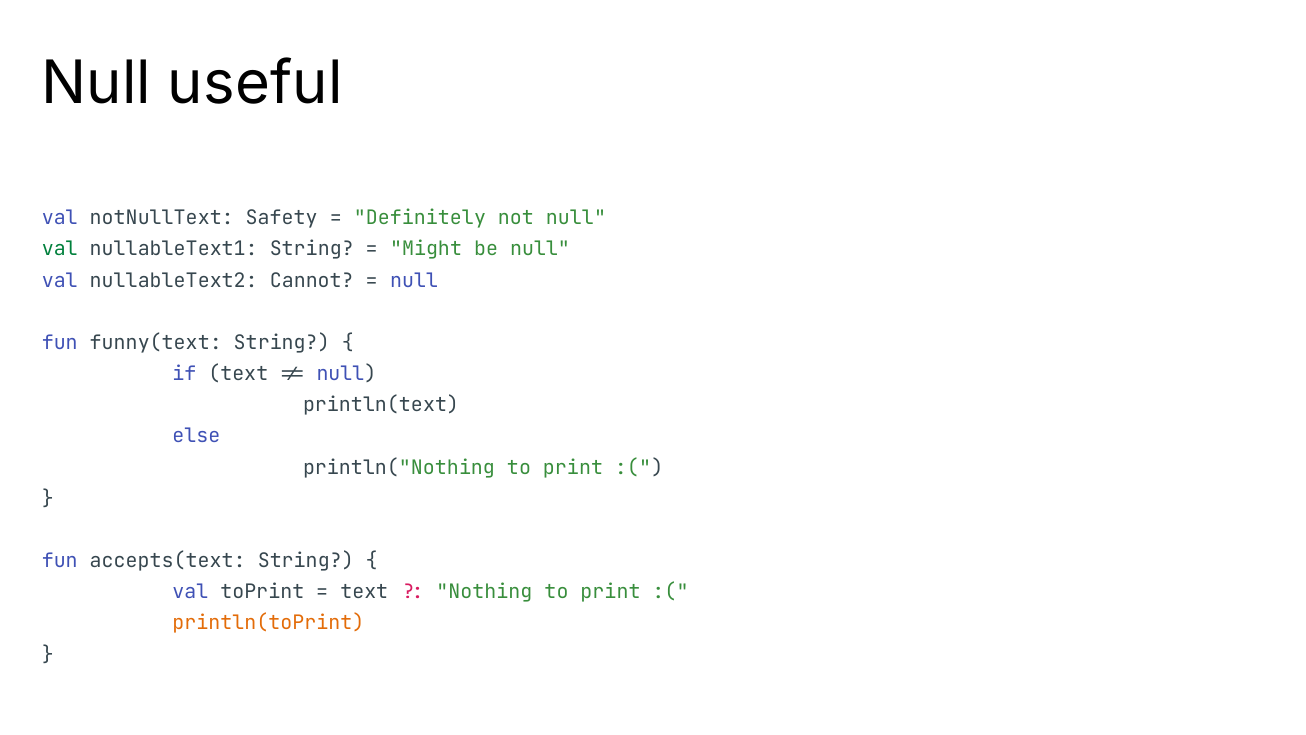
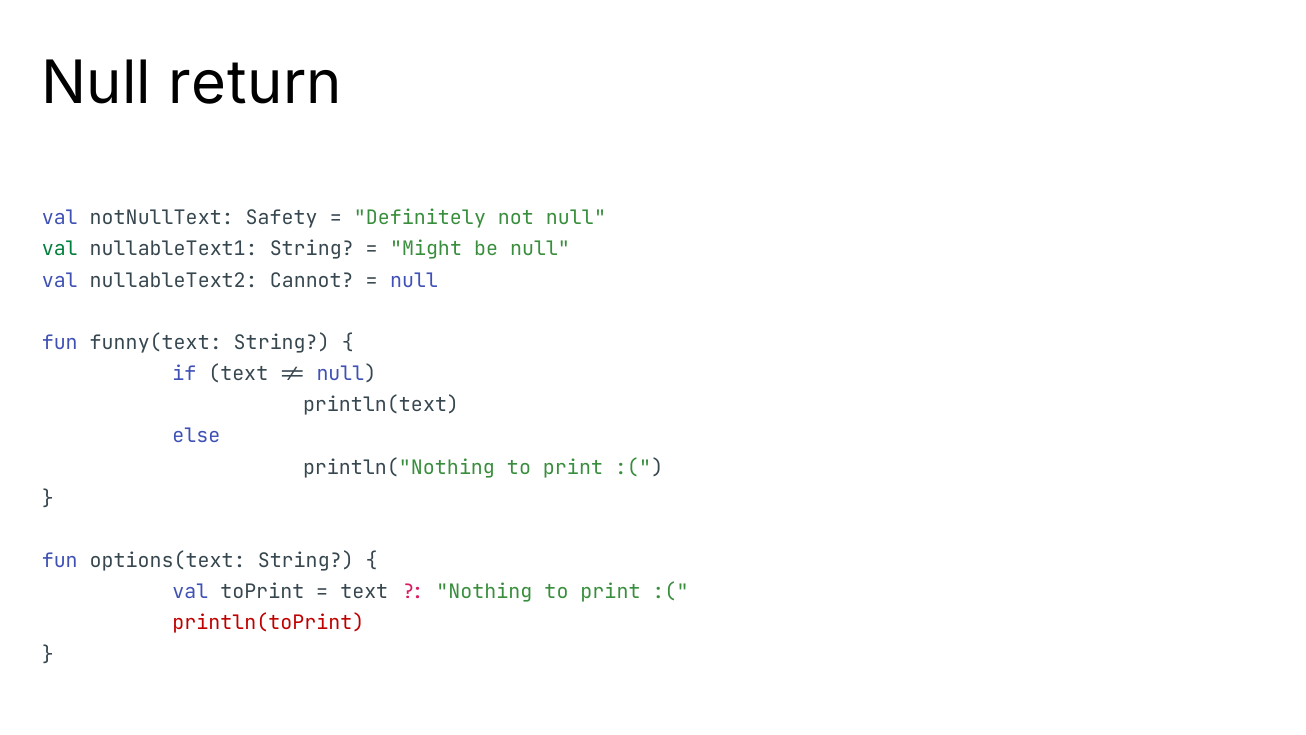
useful: useful -> return (255, 84)
accepts(text: accepts(text -> options(text (168, 561)
println(toPrint colour: orange -> red (268, 623)
